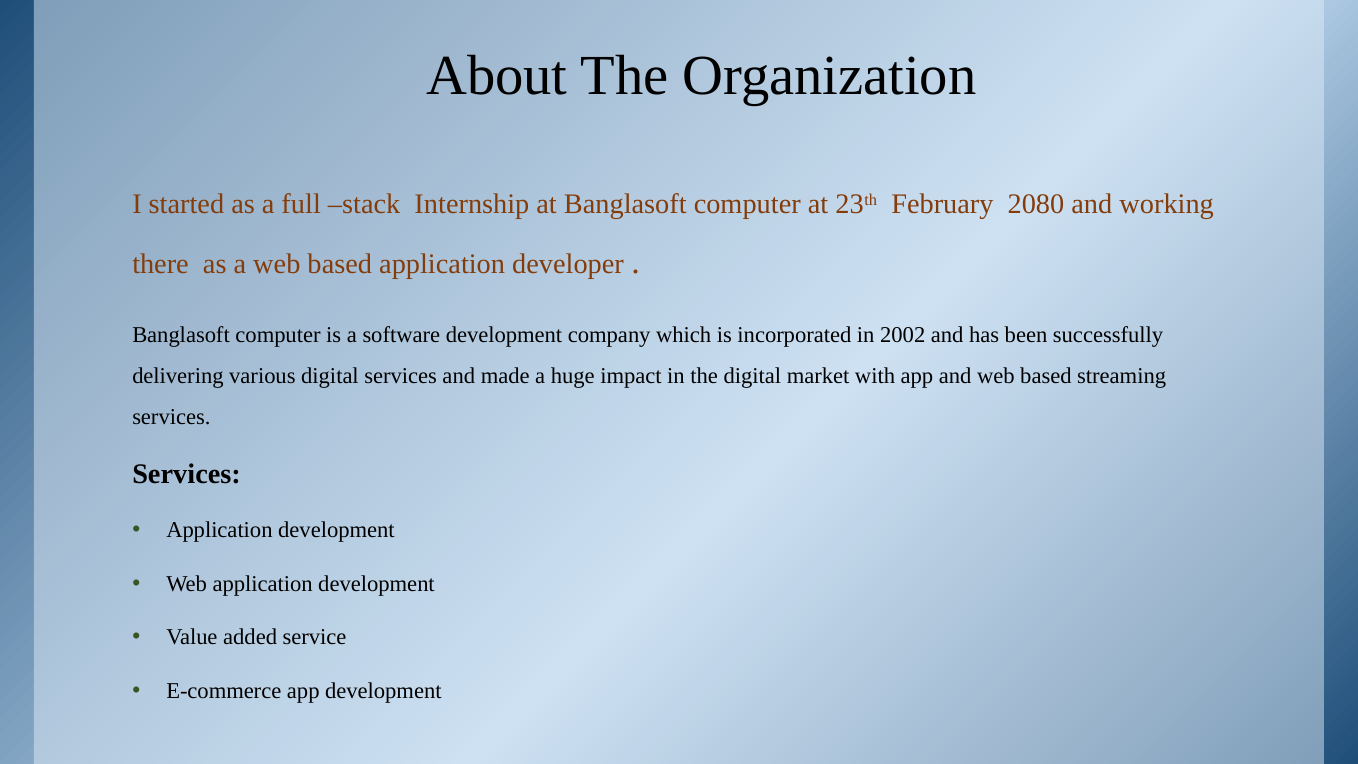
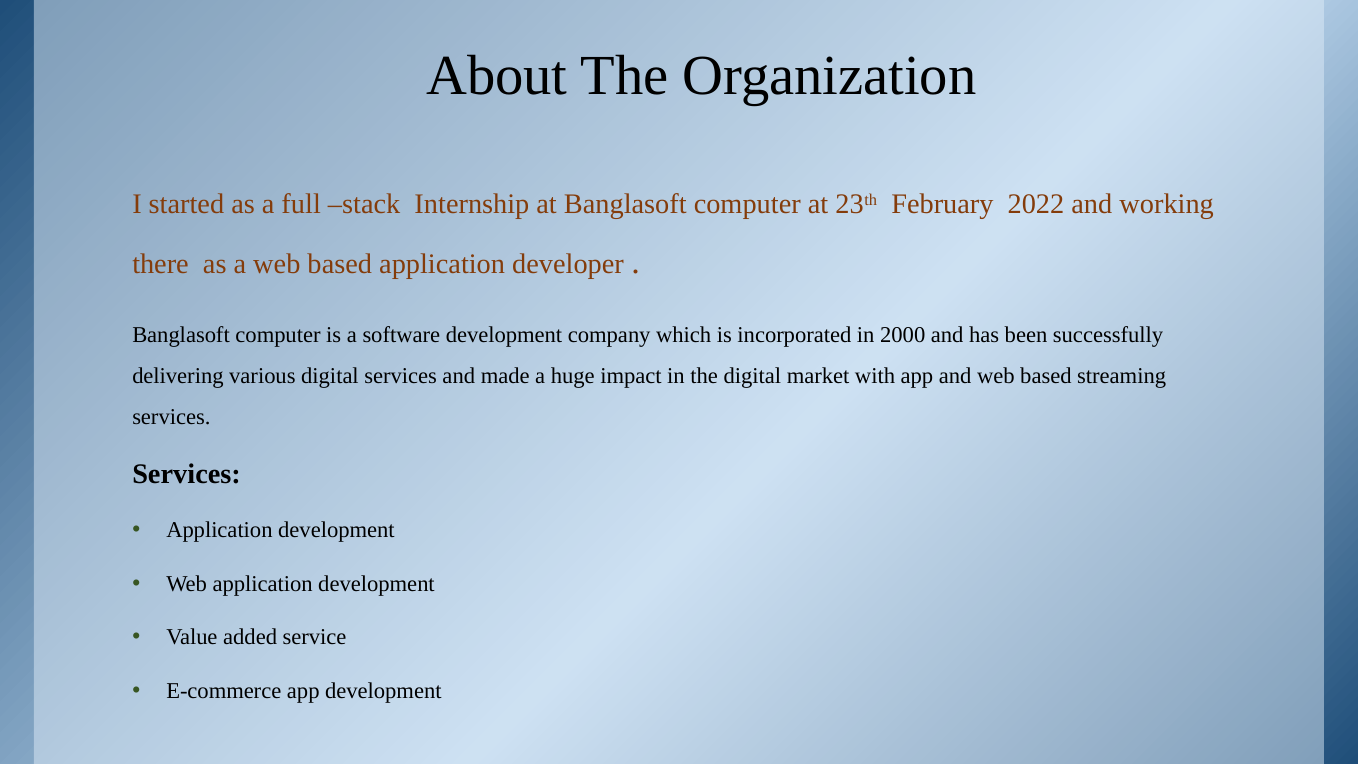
2080: 2080 -> 2022 (1036, 204)
2002: 2002 -> 2000 (903, 335)
